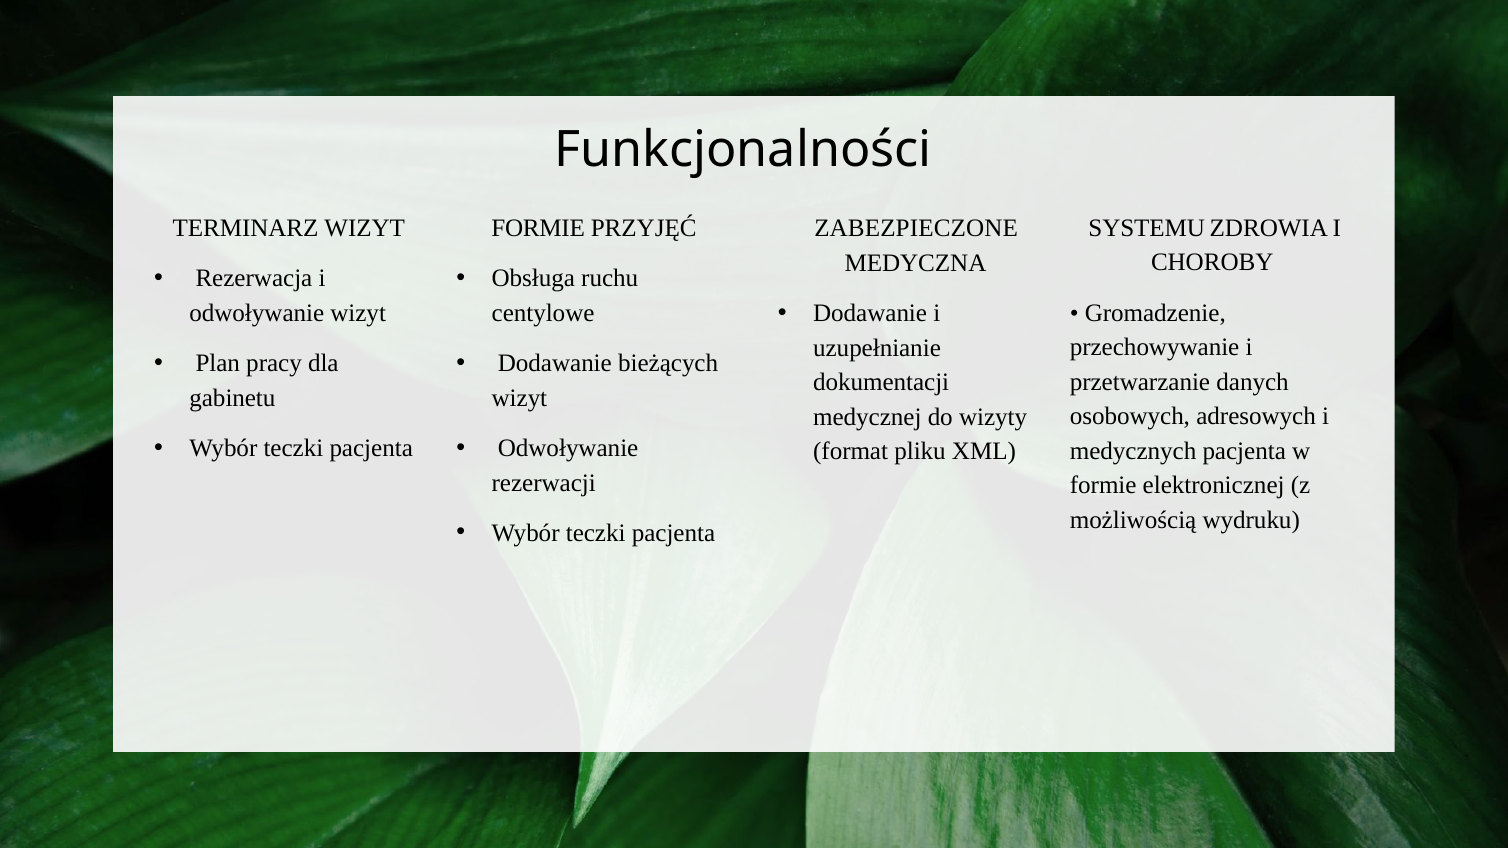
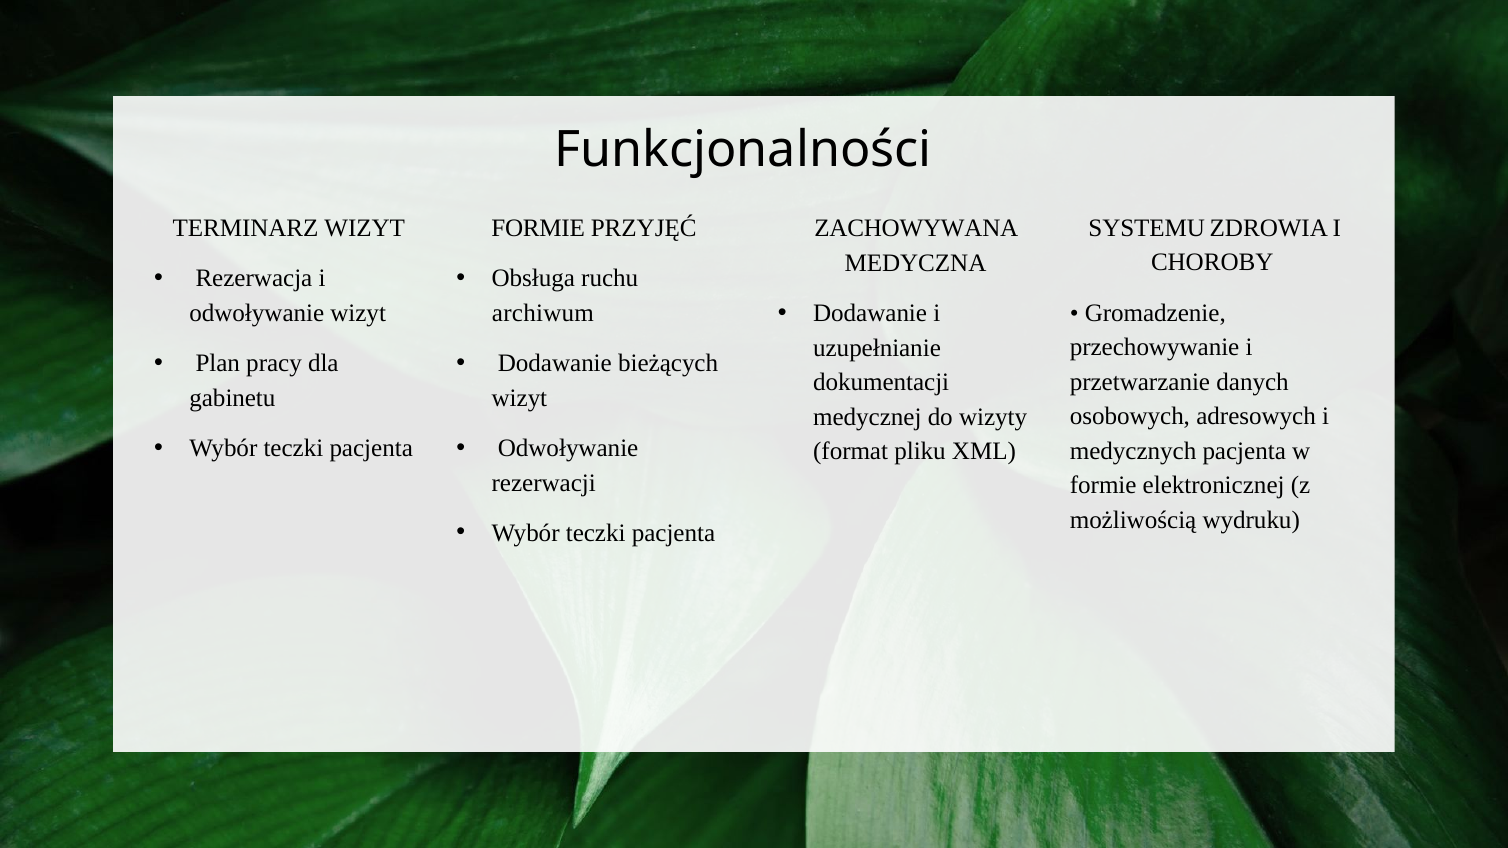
ZABEZPIECZONE: ZABEZPIECZONE -> ZACHOWYWANA (916, 228)
centylowe: centylowe -> archiwum (543, 313)
